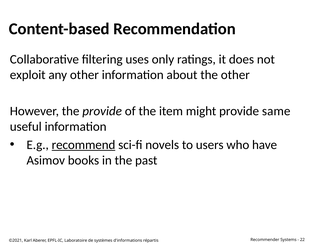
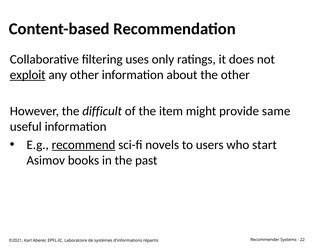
exploit underline: none -> present (28, 75)
the provide: provide -> difficult (102, 111)
have: have -> start (264, 145)
